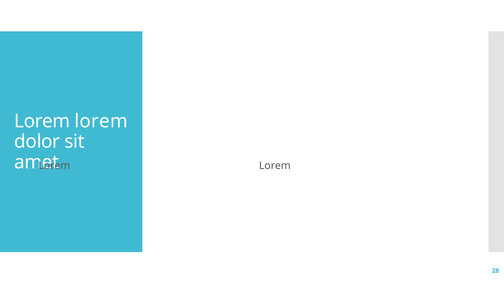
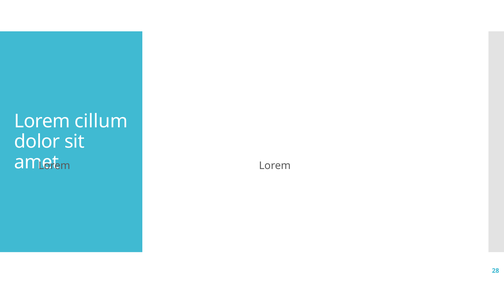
lorem: lorem -> cillum (101, 121)
